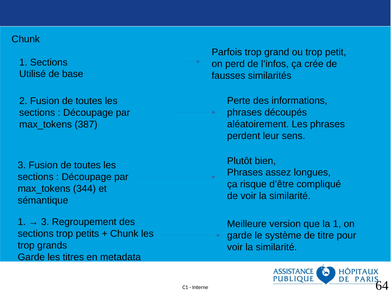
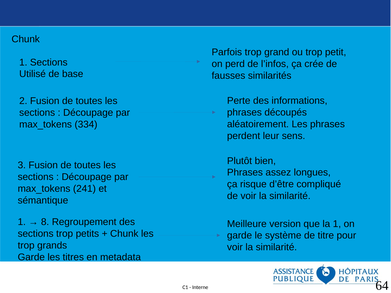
387: 387 -> 334 (86, 125)
344: 344 -> 241 (84, 189)
3: 3 -> 8 (45, 222)
